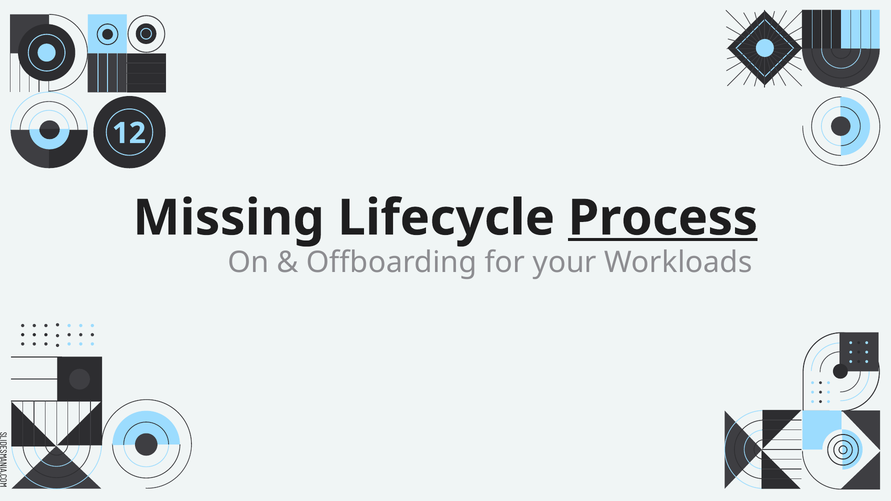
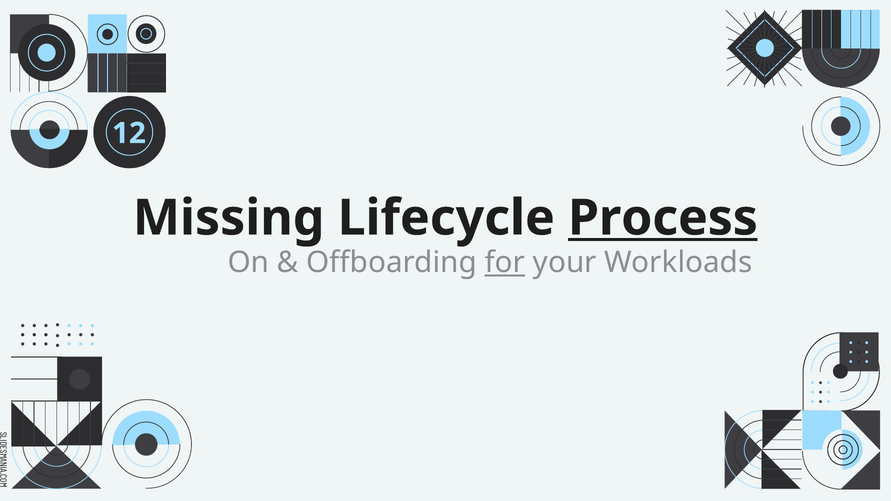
for underline: none -> present (505, 263)
